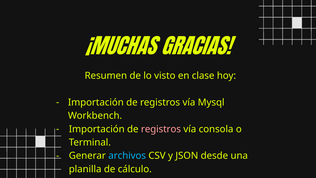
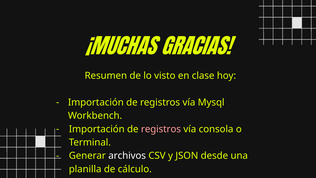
archivos colour: light blue -> white (127, 156)
